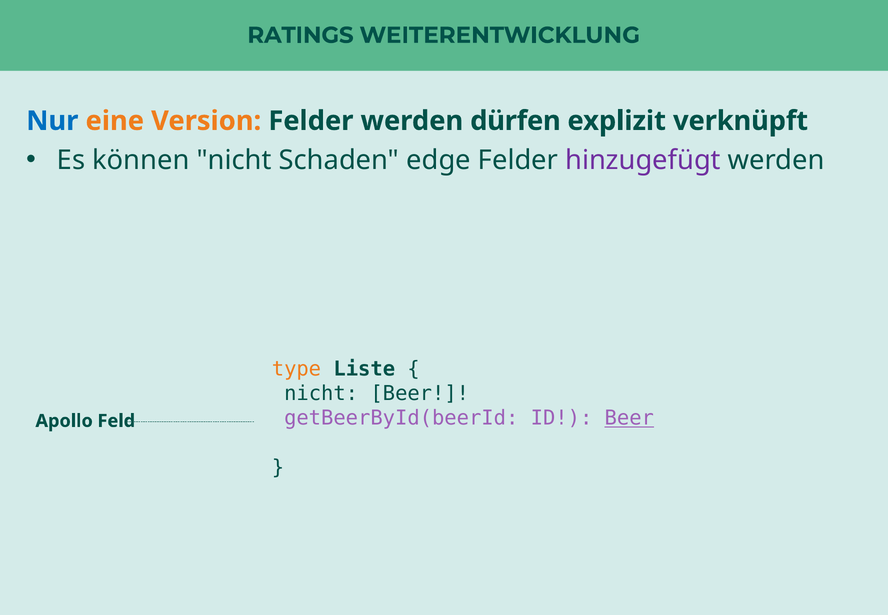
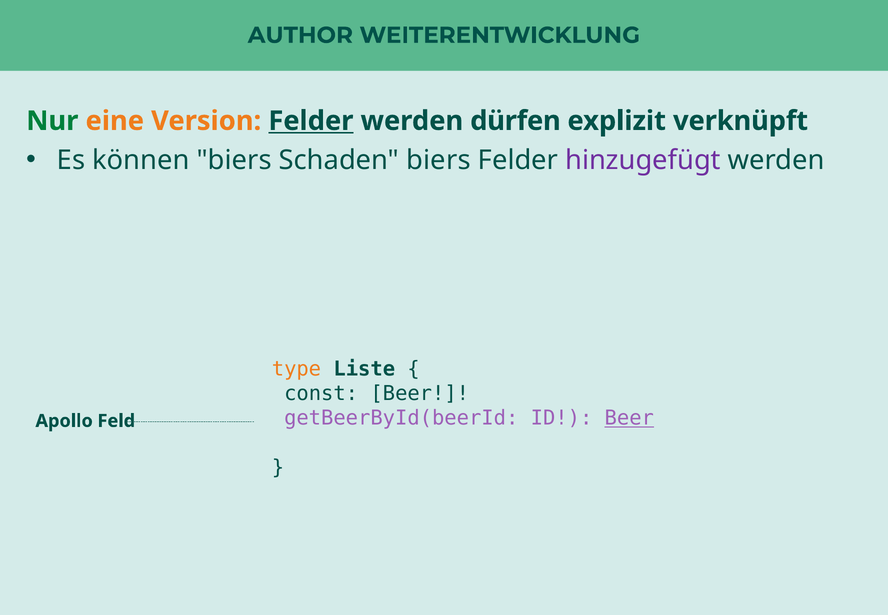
RATINGS: RATINGS -> AUTHOR (300, 35)
Nur colour: blue -> green (52, 121)
Felder underline: none -> present (311, 121)
können nicht: nicht -> biers (234, 160)
Schaden edge: edge -> biers (438, 160)
nicht: nicht -> const (321, 393)
